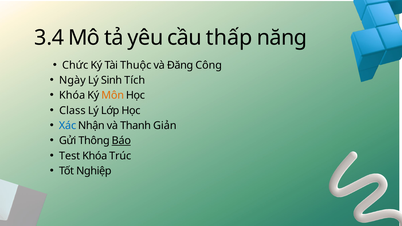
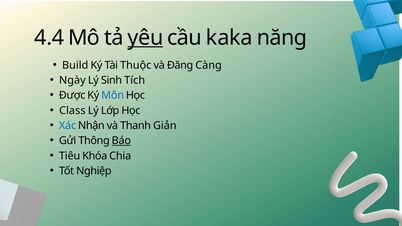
3.4: 3.4 -> 4.4 (49, 38)
yêu underline: none -> present (145, 38)
thấp: thấp -> kaka (229, 38)
Chức: Chức -> Build (75, 65)
Công: Công -> Càng (209, 65)
Khóa: Khóa -> Được (72, 95)
Môn colour: orange -> blue (113, 95)
Test: Test -> Tiêu (70, 156)
Trúc: Trúc -> Chia (120, 156)
